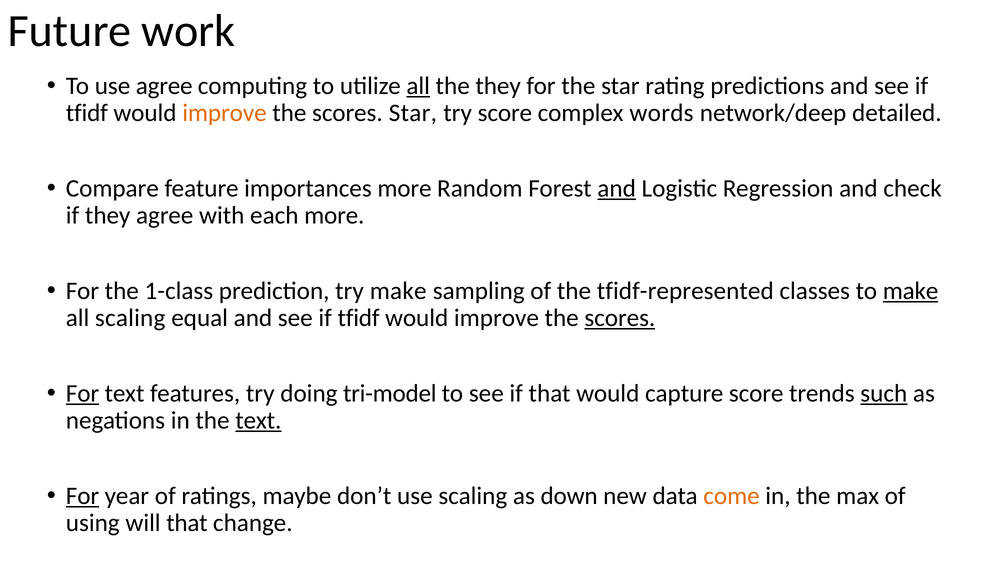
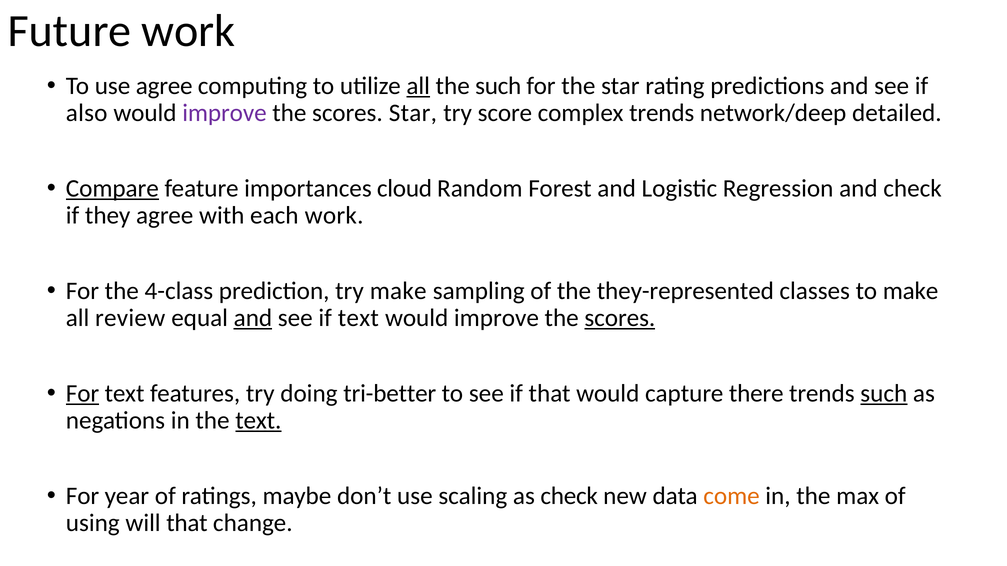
the they: they -> such (498, 86)
tfidf: tfidf -> also (87, 113)
improve colour: orange -> purple (224, 113)
complex words: words -> trends (662, 113)
Compare underline: none -> present (112, 189)
importances more: more -> cloud (405, 189)
and underline: present -> none (617, 189)
each more: more -> work (334, 216)
1-class: 1-class -> 4-class (179, 291)
tfidf-represented: tfidf-represented -> they-represented (685, 291)
make underline: present -> none (911, 291)
all scaling: scaling -> review (130, 318)
and underline: none -> present (253, 318)
tfidf: tfidf -> text (358, 318)
tri-model: tri-model -> tri-better (390, 394)
capture score: score -> there (756, 394)
For underline: present -> none (83, 496)
as down: down -> check (569, 496)
